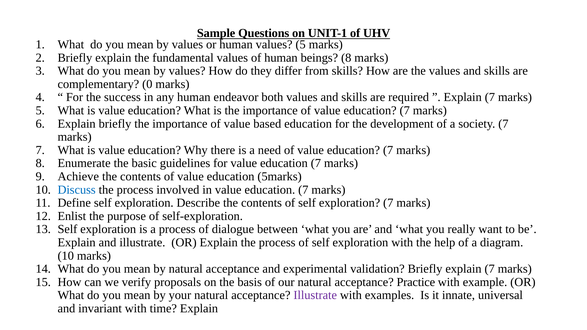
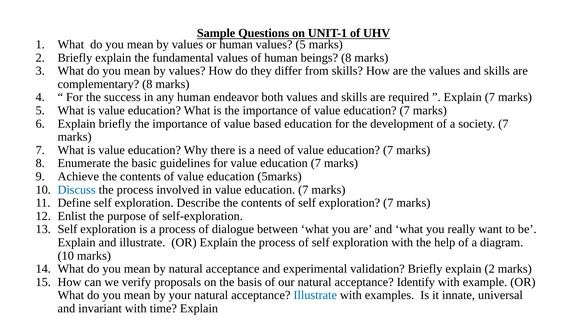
complementary 0: 0 -> 8 (147, 84)
Briefly explain 7: 7 -> 2 (490, 269)
Practice: Practice -> Identify (416, 282)
Illustrate colour: purple -> blue (315, 295)
